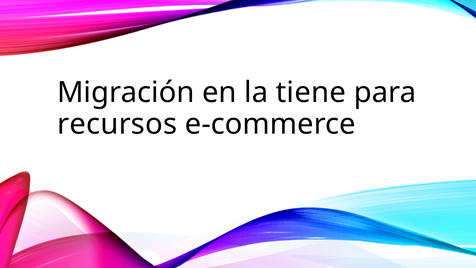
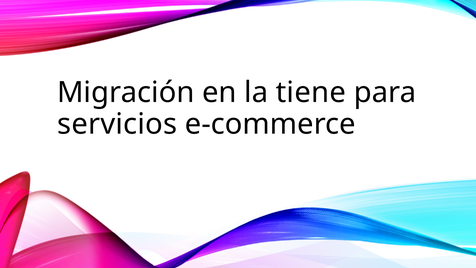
recursos: recursos -> servicios (117, 124)
